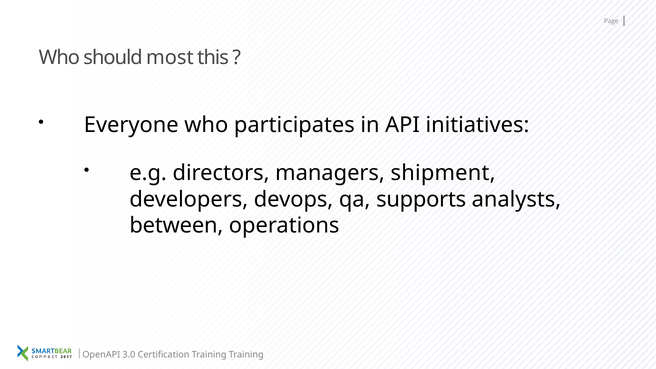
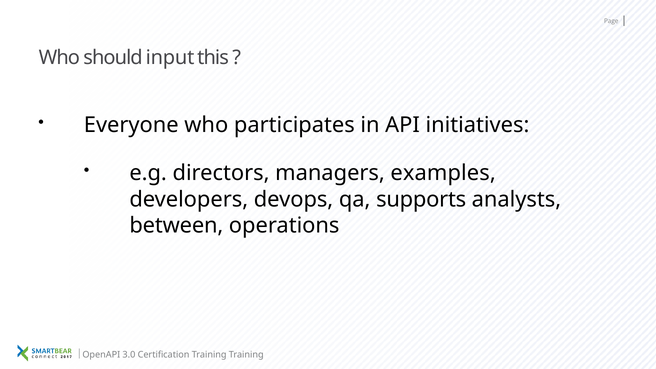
most: most -> input (170, 58)
shipment: shipment -> examples (443, 173)
